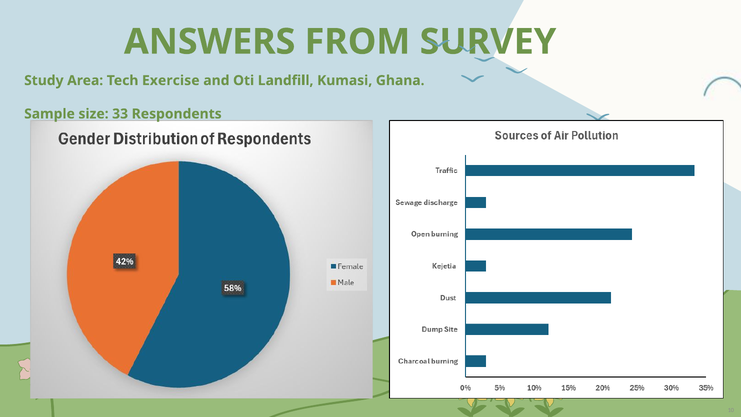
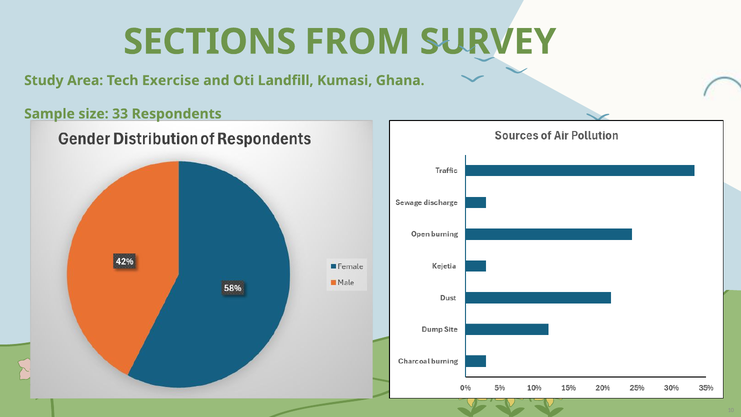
ANSWERS: ANSWERS -> SECTIONS (210, 42)
